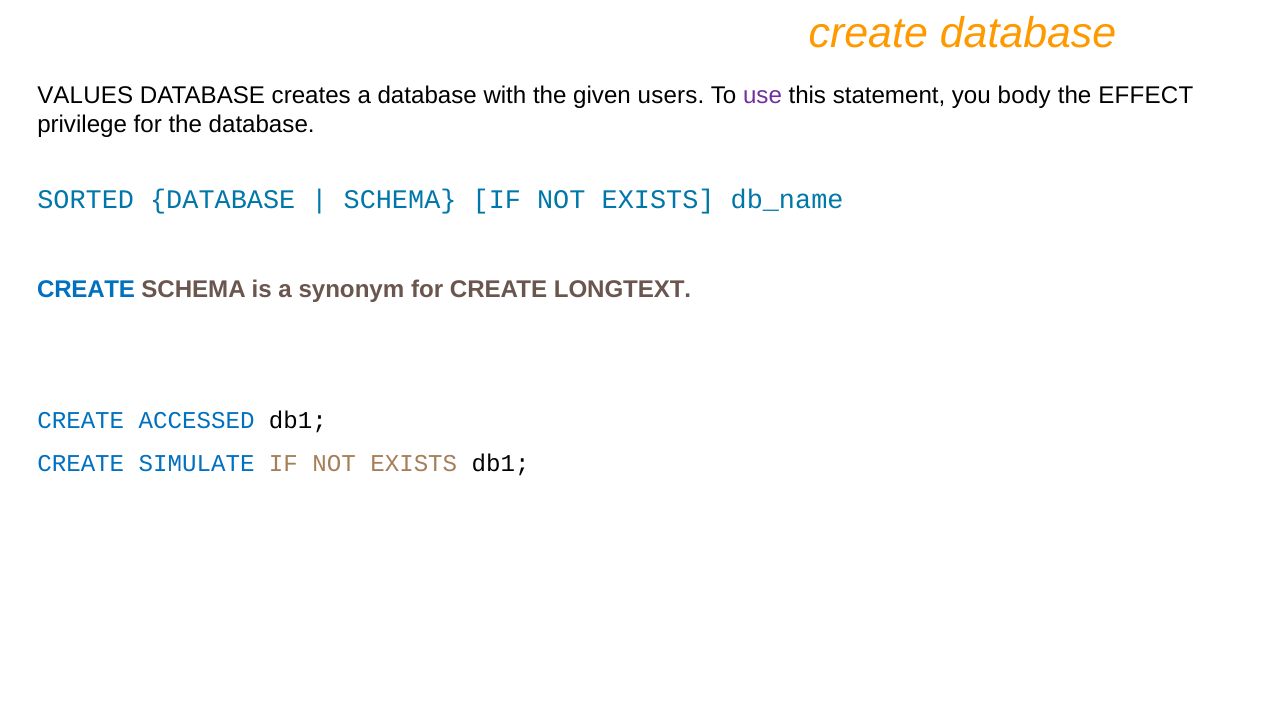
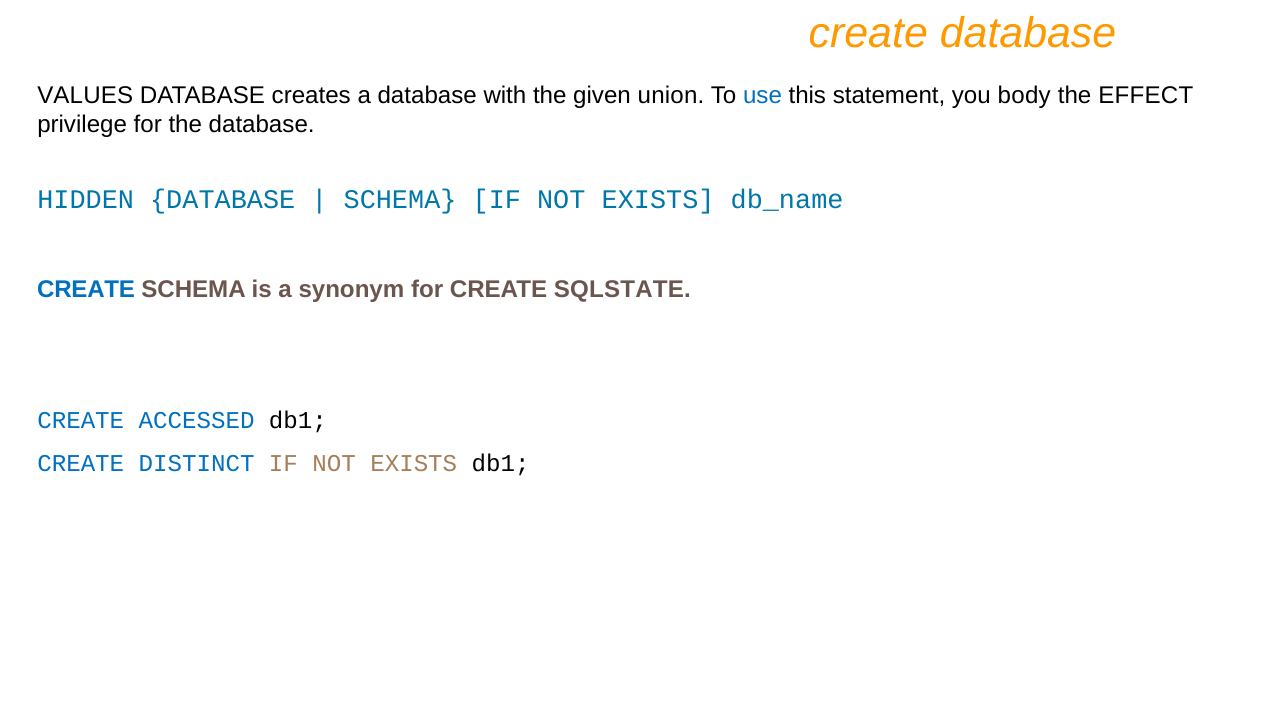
users: users -> union (671, 95)
use colour: purple -> blue (763, 95)
SORTED: SORTED -> HIDDEN (86, 200)
LONGTEXT: LONGTEXT -> SQLSTATE (622, 290)
SIMULATE: SIMULATE -> DISTINCT (197, 464)
